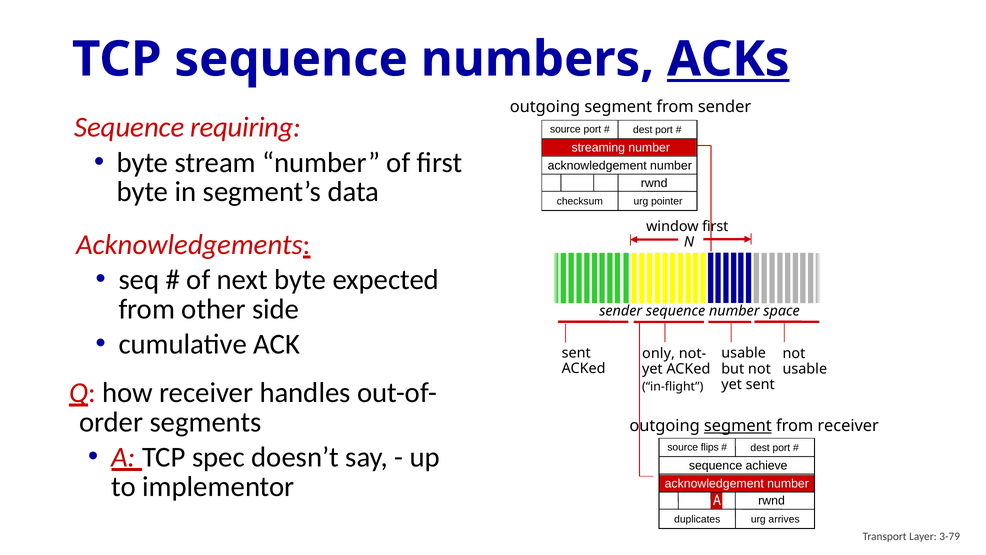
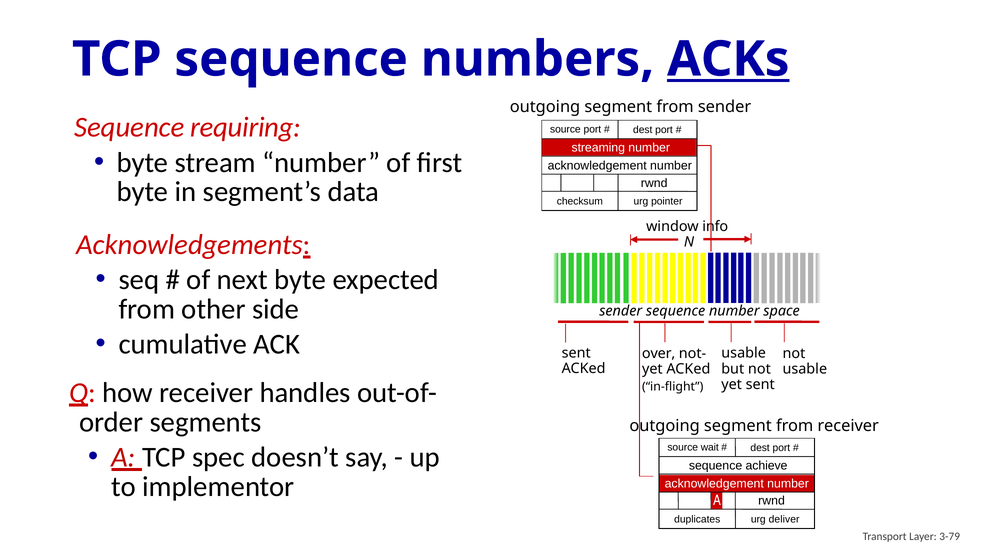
window first: first -> info (715, 226)
only: only -> over (659, 353)
segment underline: present -> none (738, 426)
flips: flips -> wait (710, 447)
arrives: arrives -> deliver (784, 519)
